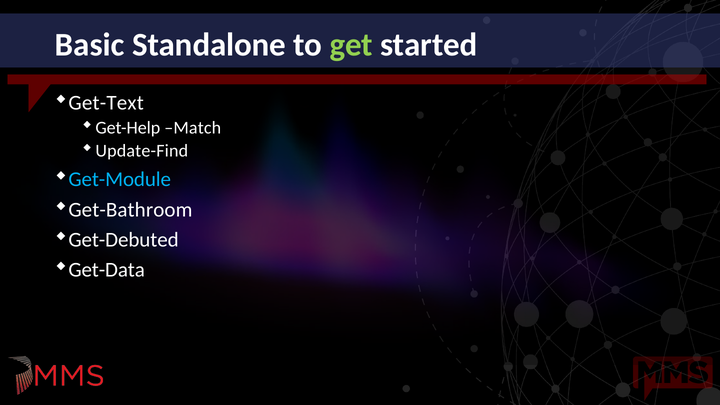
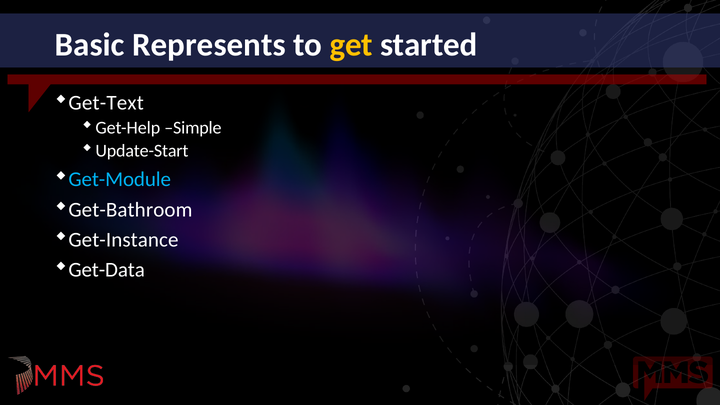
Standalone: Standalone -> Represents (209, 45)
get colour: light green -> yellow (351, 45)
Match: Match -> Simple (193, 128)
Update-Find: Update-Find -> Update-Start (142, 151)
Get-Debuted: Get-Debuted -> Get-Instance (123, 240)
